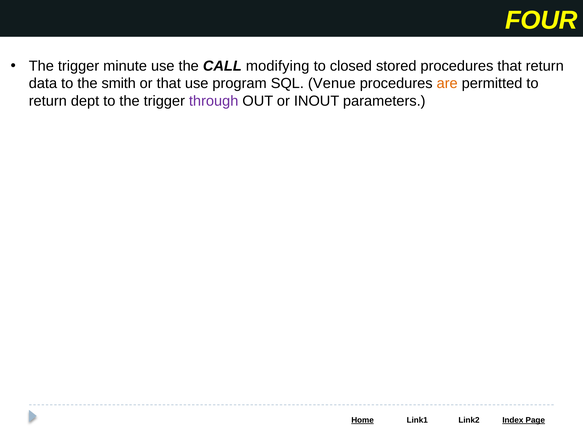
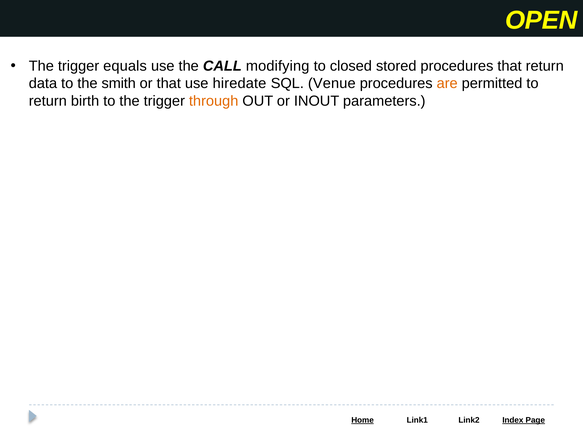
FOUR: FOUR -> OPEN (541, 20)
minute: minute -> equals (125, 66)
program: program -> hiredate (239, 84)
dept: dept -> birth (85, 101)
through colour: purple -> orange (214, 101)
